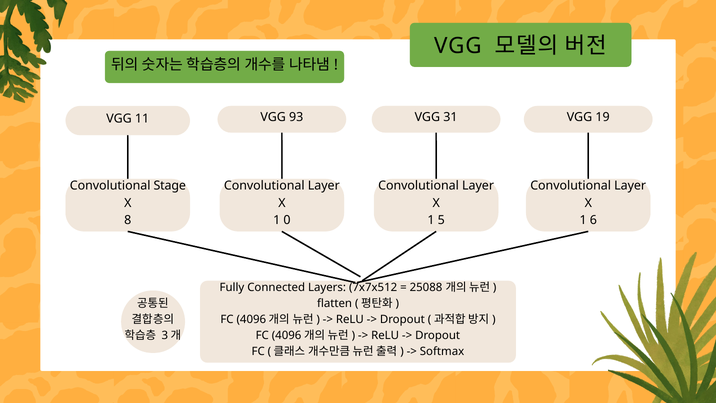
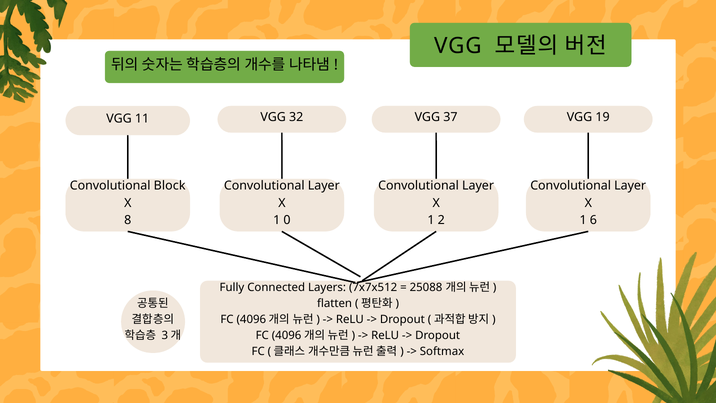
93: 93 -> 32 (296, 117)
31: 31 -> 37 (450, 117)
Stage: Stage -> Block (170, 185)
5: 5 -> 2 (441, 220)
